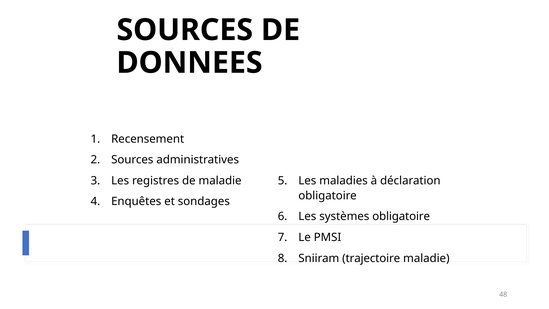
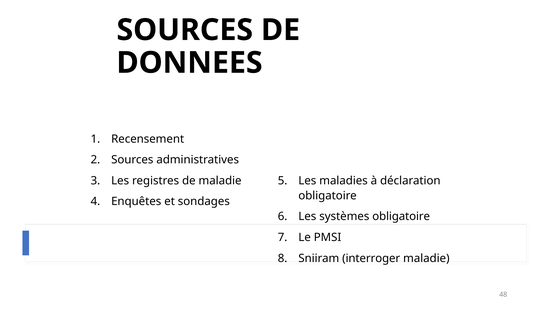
trajectoire: trajectoire -> interroger (371, 258)
